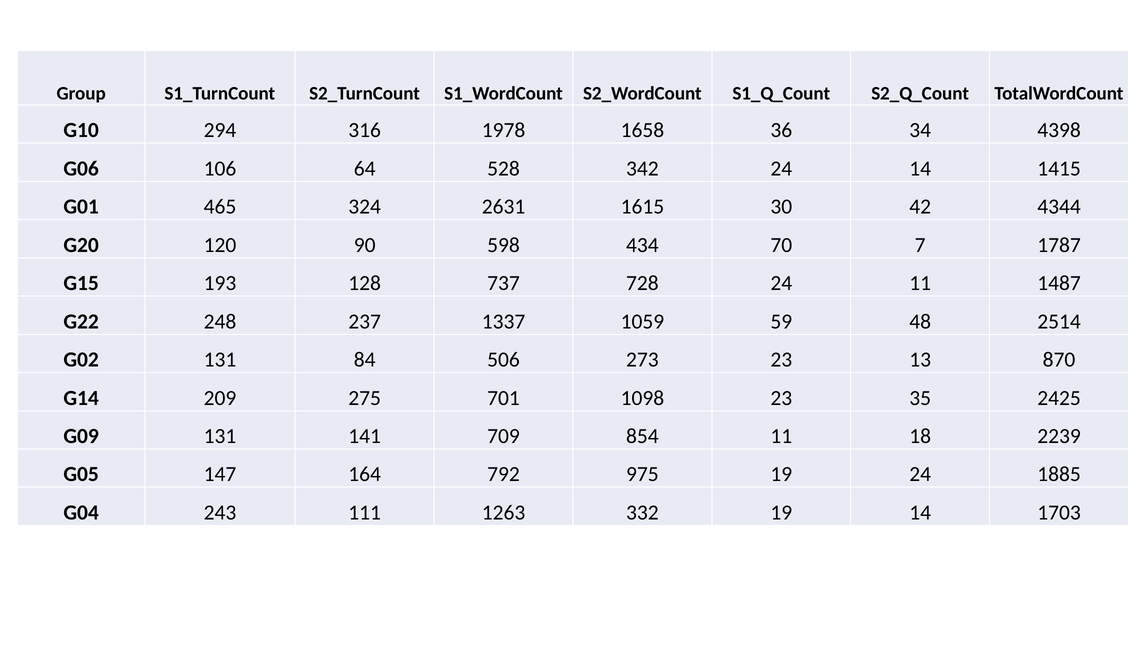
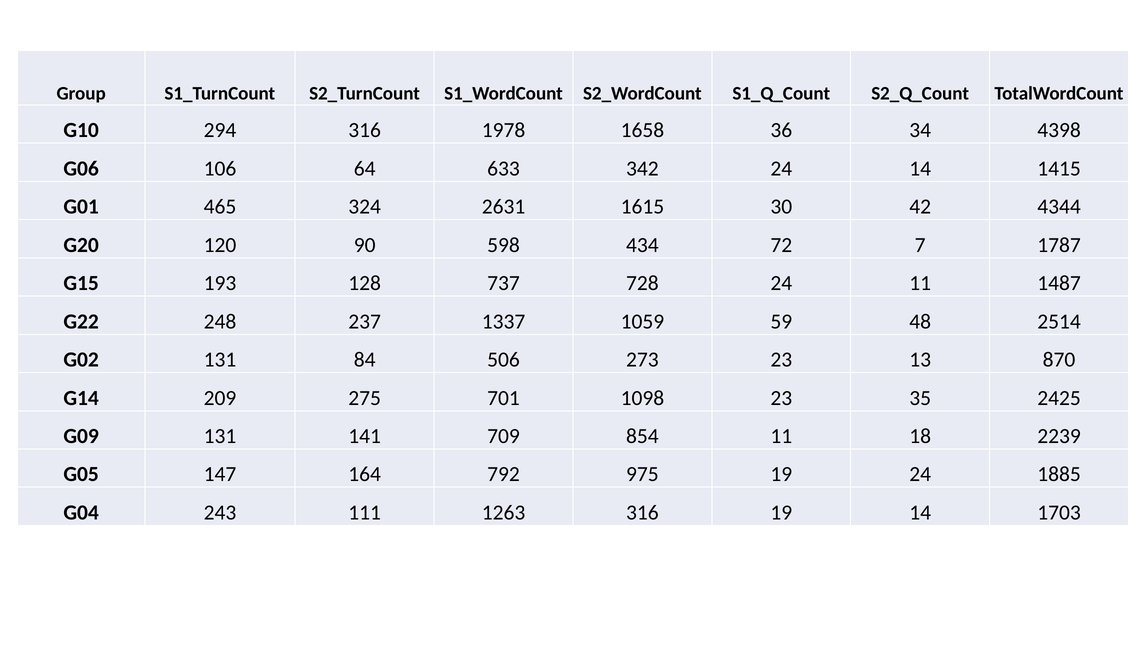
528: 528 -> 633 (504, 168)
70: 70 -> 72 (781, 245)
1263 332: 332 -> 316 (642, 512)
